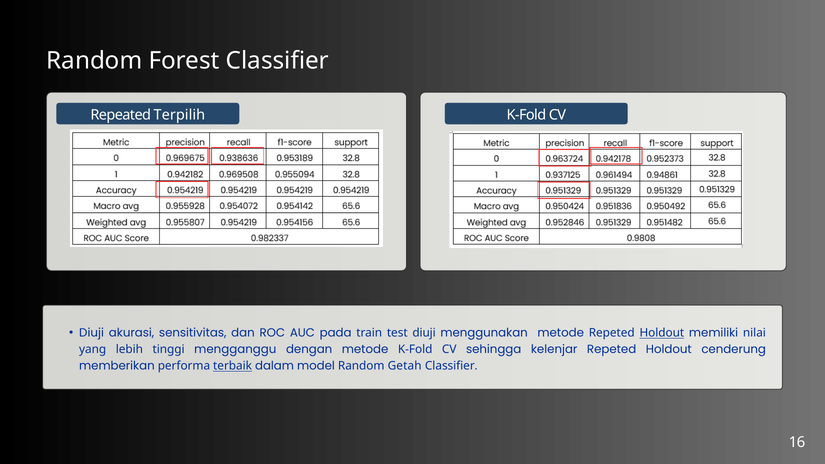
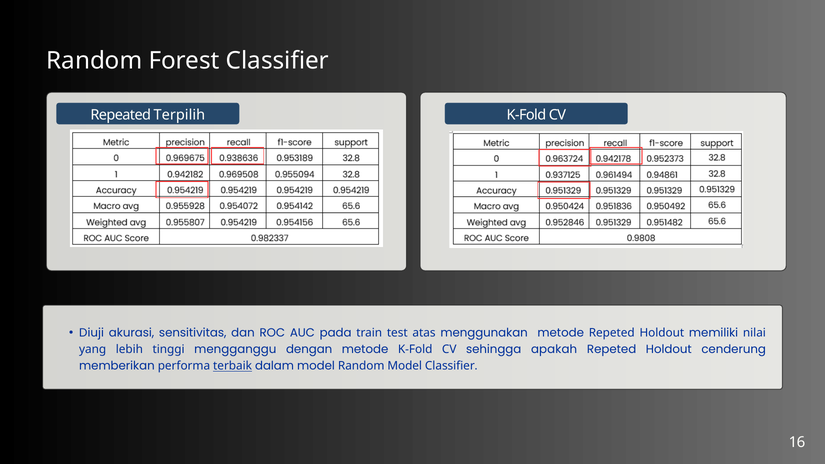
test diuji: diuji -> atas (424, 333)
Holdout underline: present -> none (662, 333)
kelenjar: kelenjar -> apakah (554, 350)
Random Getah: Getah -> Model (405, 366)
